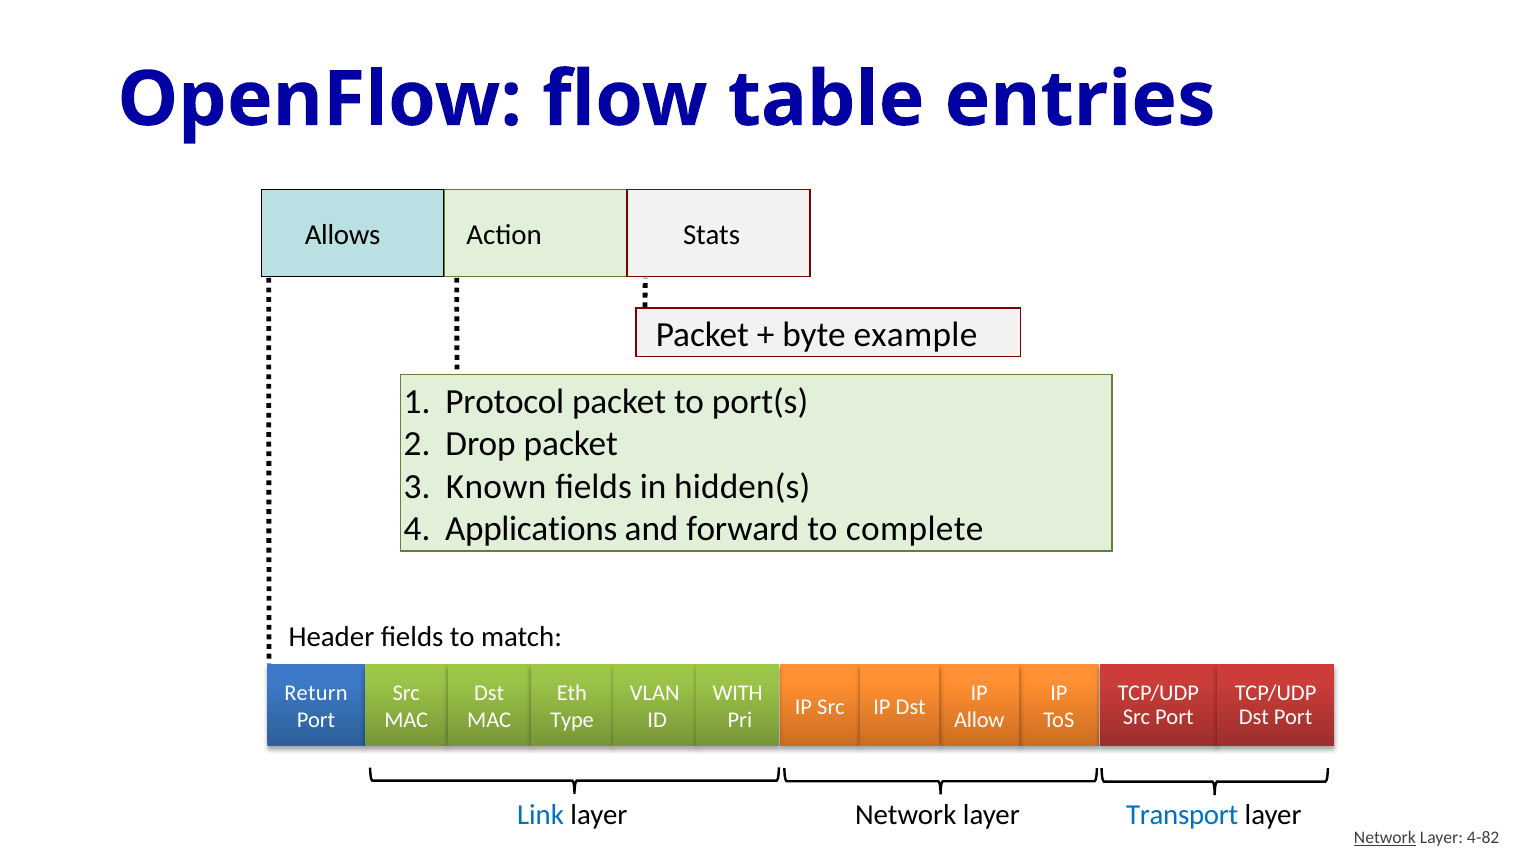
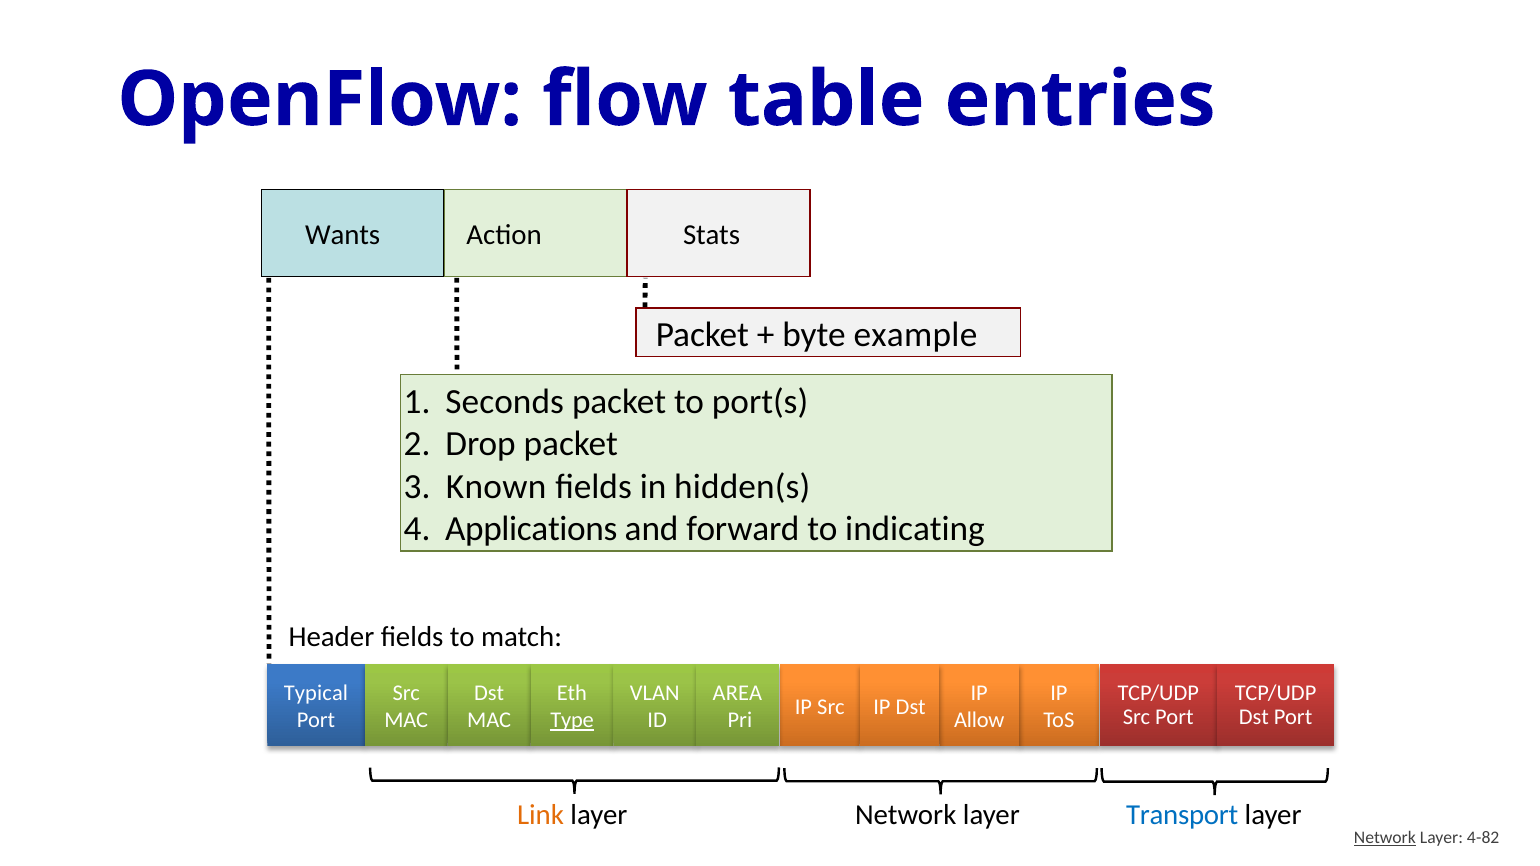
Allows: Allows -> Wants (343, 235)
Protocol: Protocol -> Seconds (505, 402)
complete: complete -> indicating (915, 529)
Return: Return -> Typical (316, 694)
WITH: WITH -> AREA (737, 694)
Type underline: none -> present (572, 721)
Link colour: blue -> orange (540, 816)
